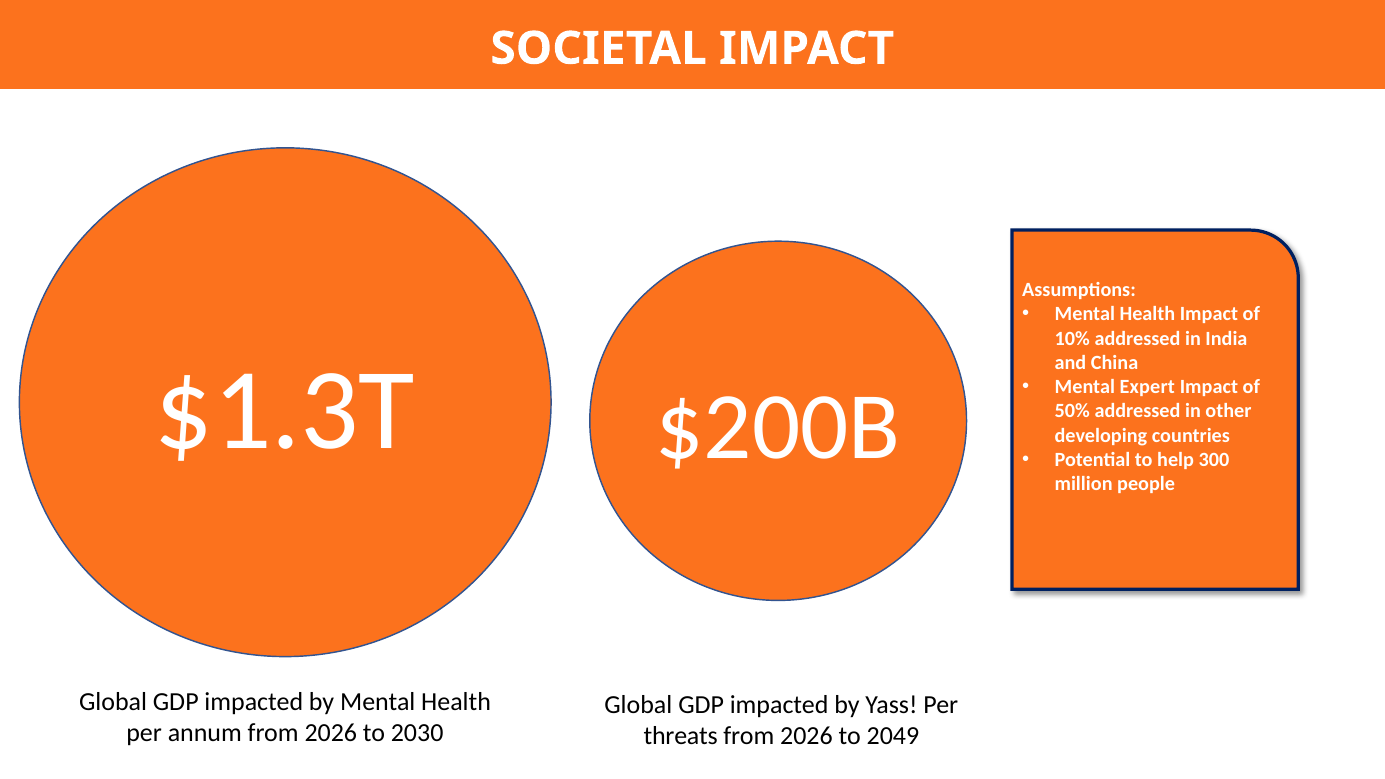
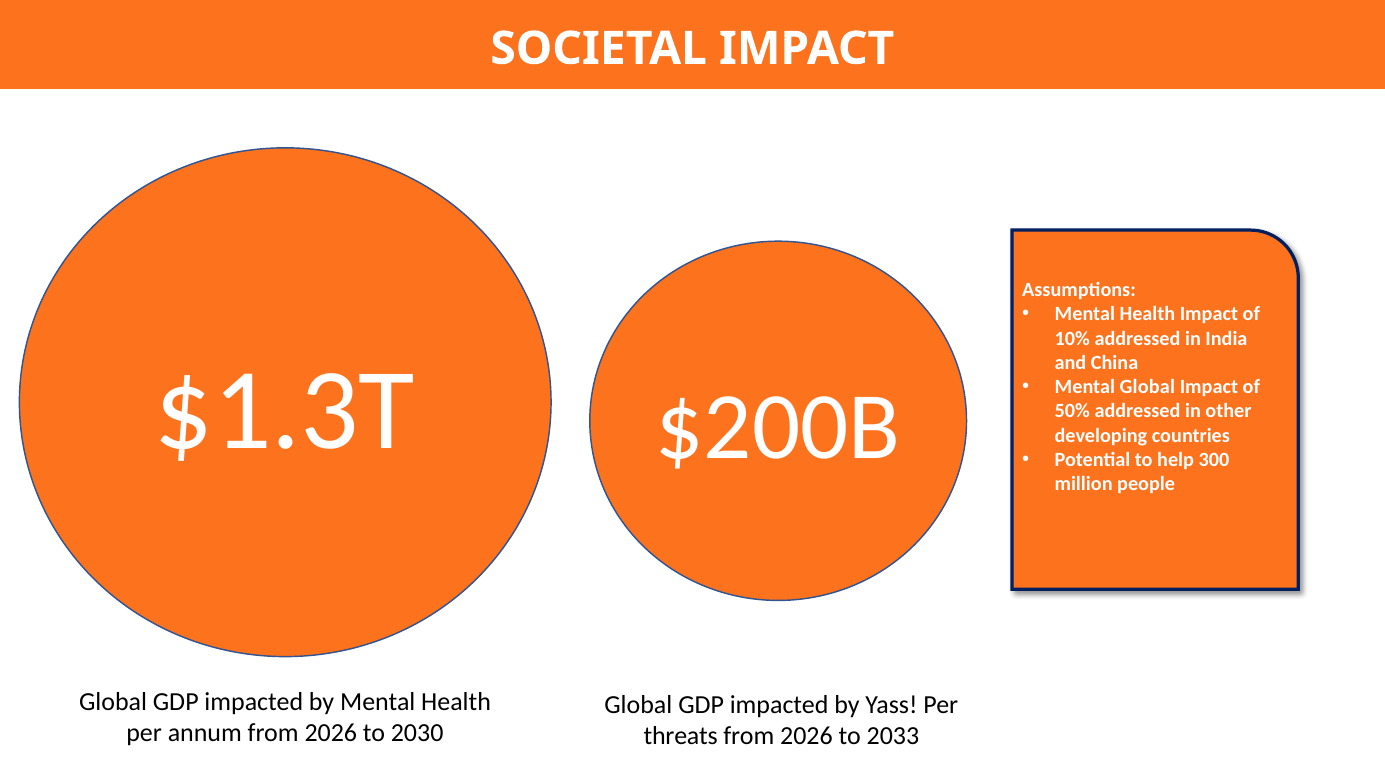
Mental Expert: Expert -> Global (1147, 387)
2049: 2049 -> 2033 (893, 736)
